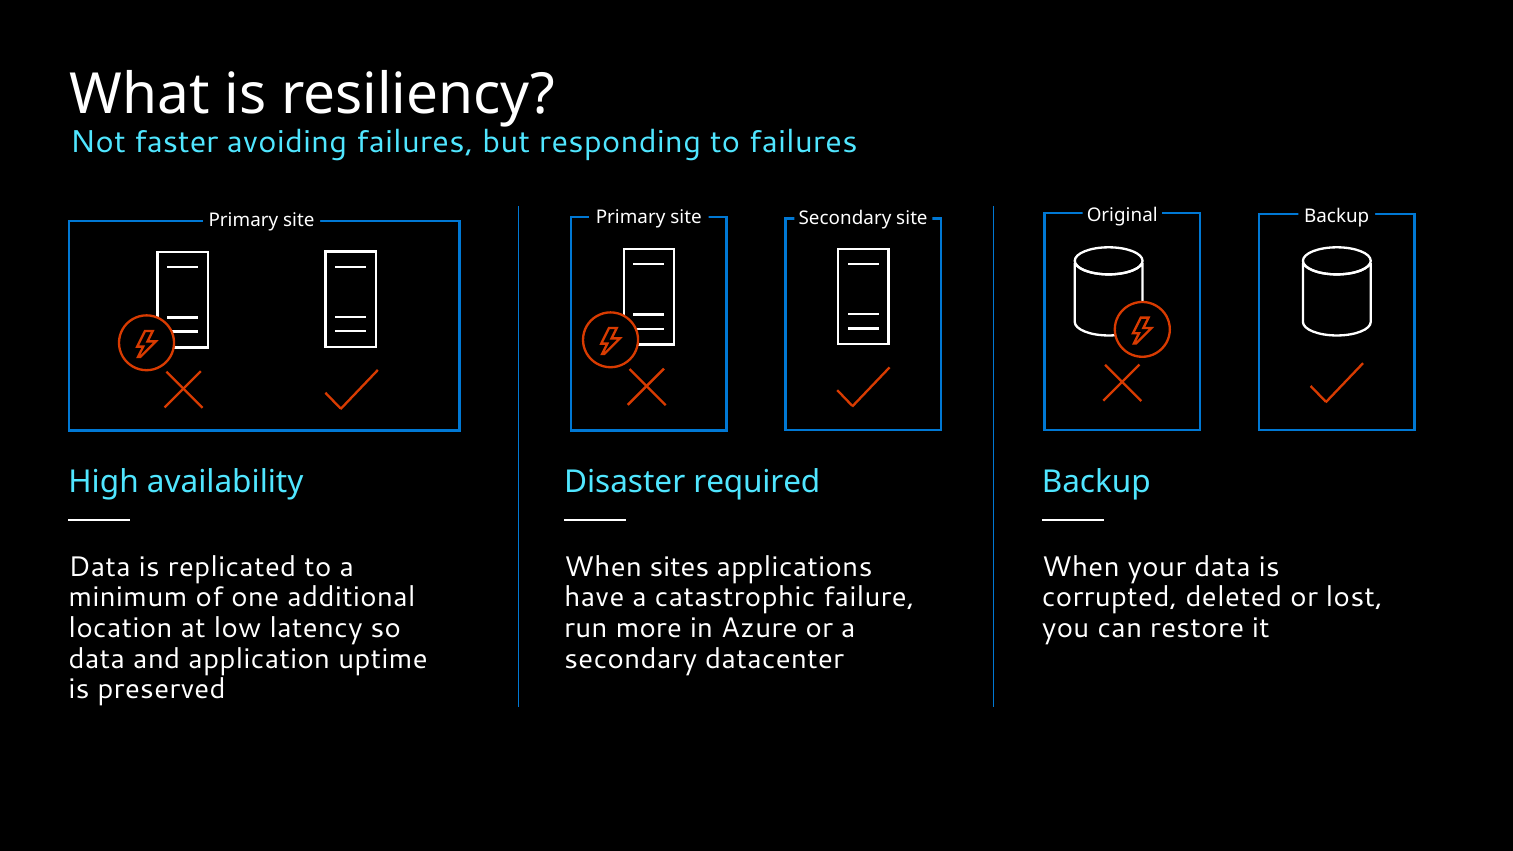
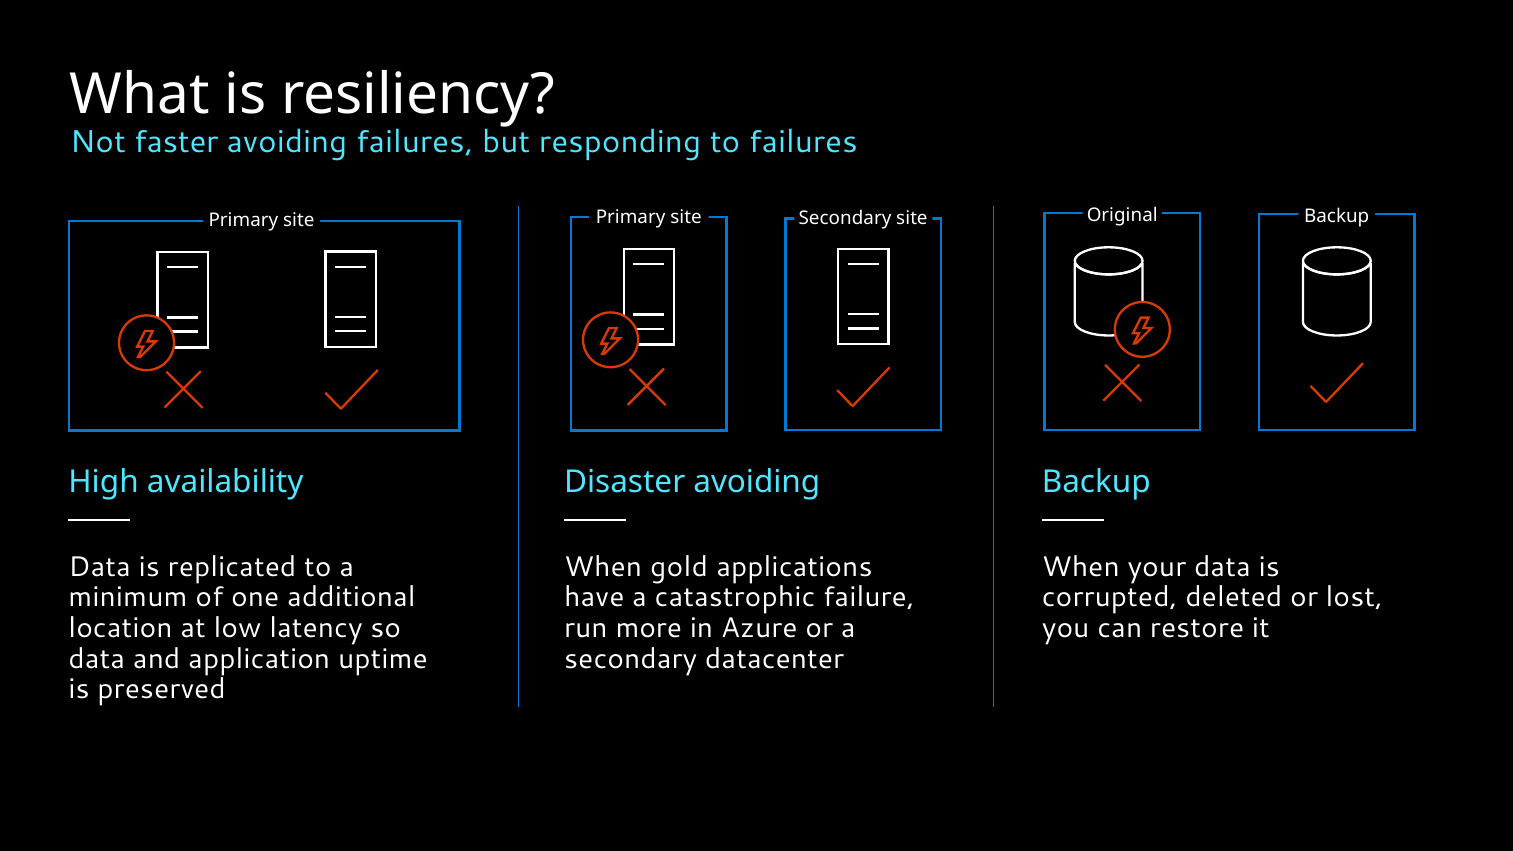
Disaster required: required -> avoiding (757, 482)
sites: sites -> gold (679, 567)
